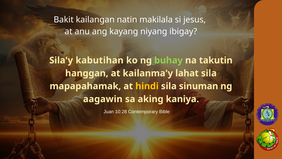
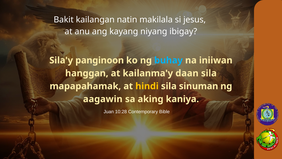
kabutihan: kabutihan -> panginoon (100, 60)
buhay colour: light green -> light blue (168, 60)
takutin: takutin -> iniiwan (216, 60)
lahat: lahat -> daan (187, 73)
